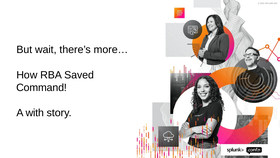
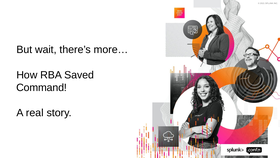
with: with -> real (35, 112)
